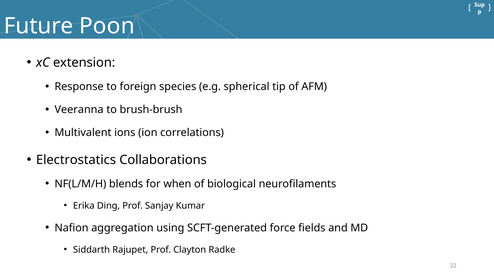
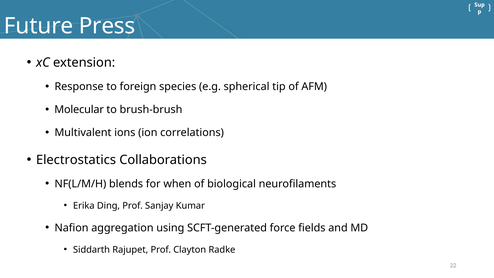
Poon: Poon -> Press (107, 26)
Veeranna: Veeranna -> Molecular (79, 110)
